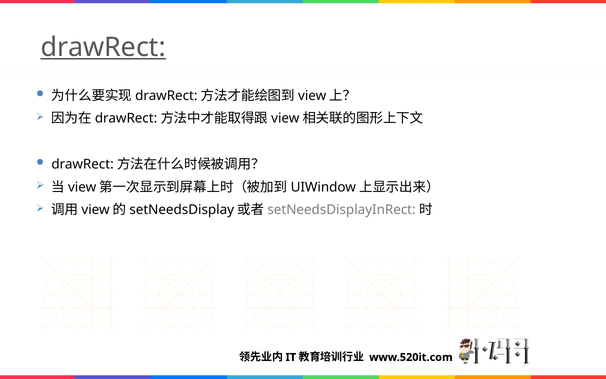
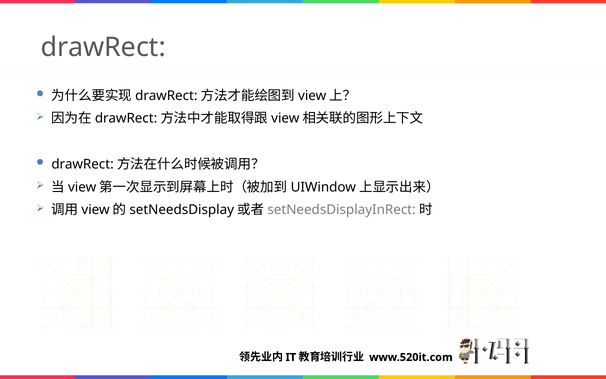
drawRect underline: present -> none (103, 47)
